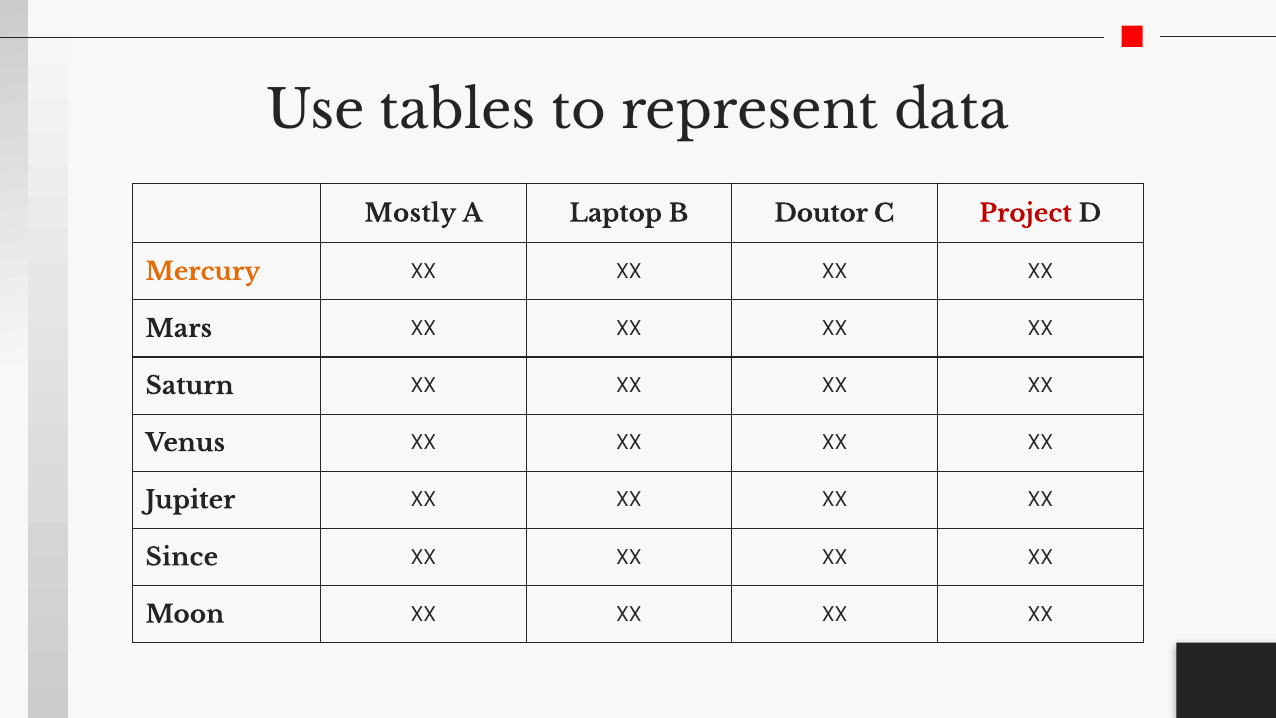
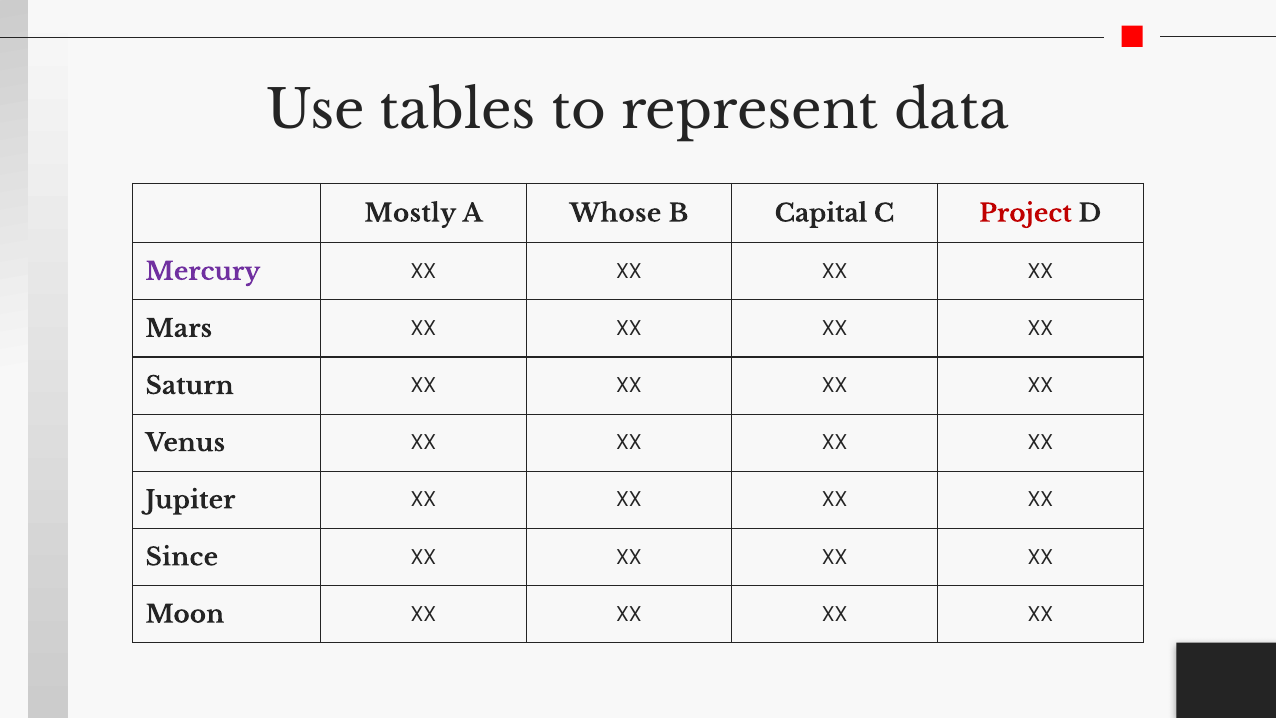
Laptop: Laptop -> Whose (615, 213)
Doutor: Doutor -> Capital (821, 213)
Mercury colour: orange -> purple (203, 272)
